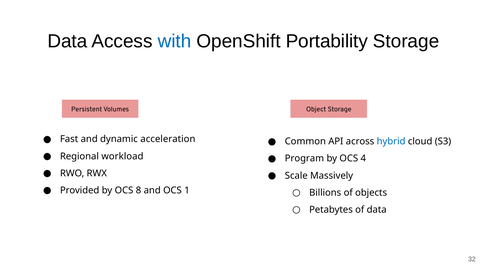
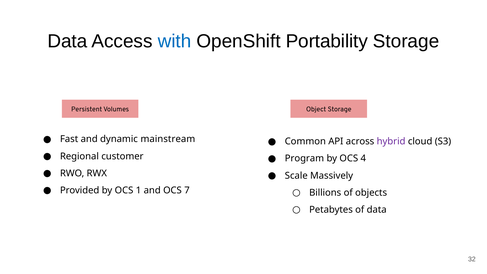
acceleration: acceleration -> mainstream (168, 139)
hybrid colour: blue -> purple (391, 141)
workload: workload -> customer (122, 156)
8: 8 -> 1 (138, 190)
1: 1 -> 7 (187, 190)
